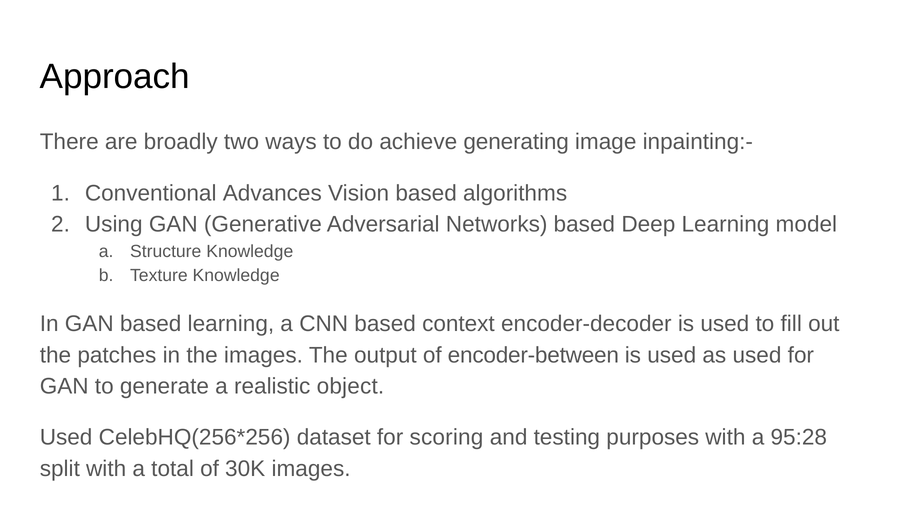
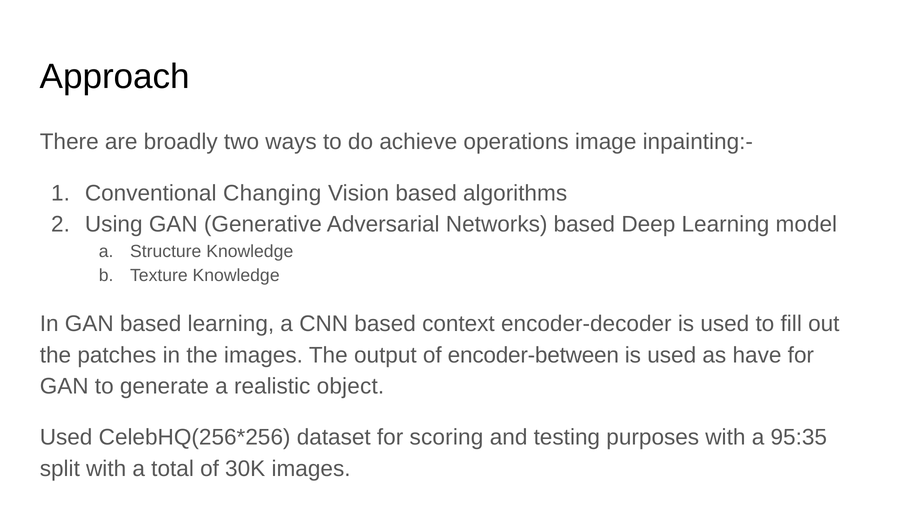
generating: generating -> operations (516, 142)
Advances: Advances -> Changing (272, 193)
as used: used -> have (757, 355)
95:28: 95:28 -> 95:35 (799, 437)
